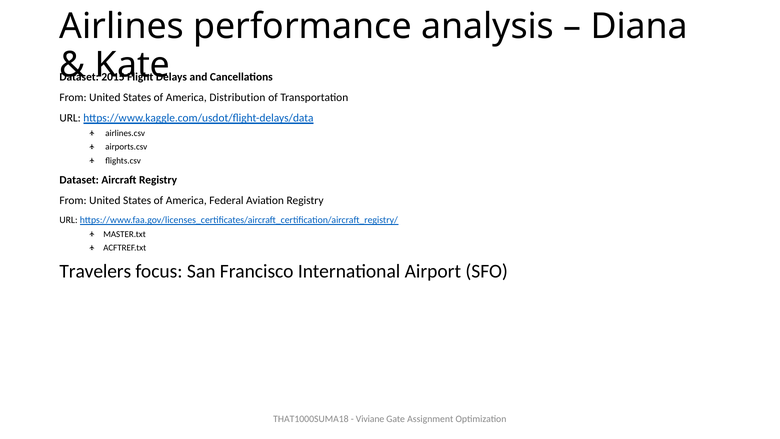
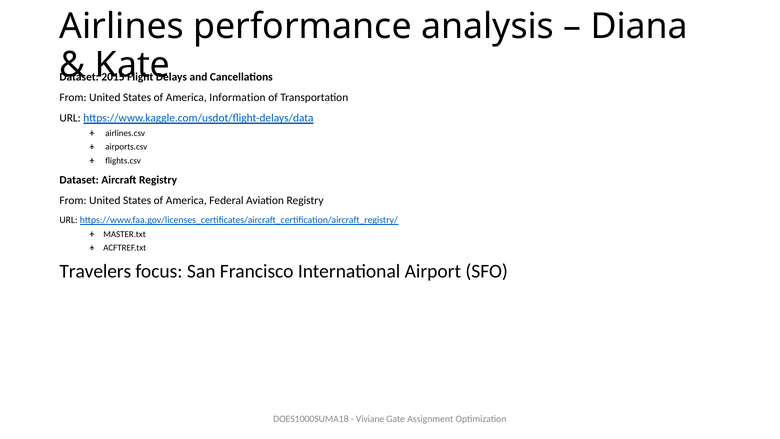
Distribution: Distribution -> Information (237, 98)
THAT1000SUMA18: THAT1000SUMA18 -> DOES1000SUMA18 (311, 419)
